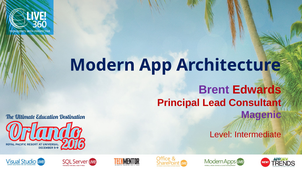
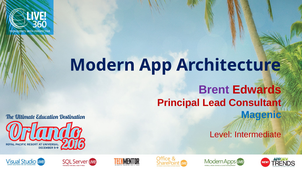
Magenic colour: purple -> blue (261, 115)
